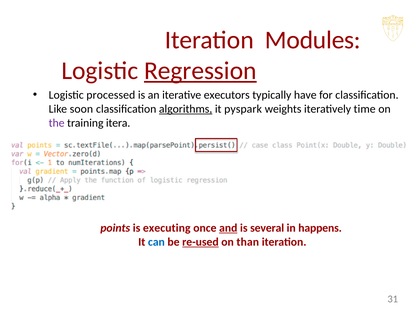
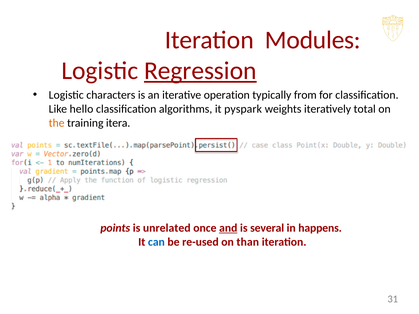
processed: processed -> characters (111, 95)
executors: executors -> operation (227, 95)
have: have -> from (305, 95)
soon: soon -> hello (81, 109)
algorithms underline: present -> none (186, 109)
time: time -> total (365, 109)
the colour: purple -> orange (57, 123)
executing: executing -> unrelated (167, 228)
re-used underline: present -> none (200, 242)
